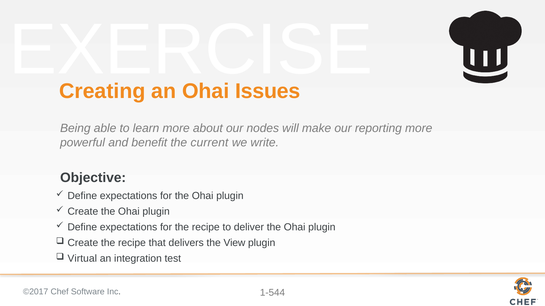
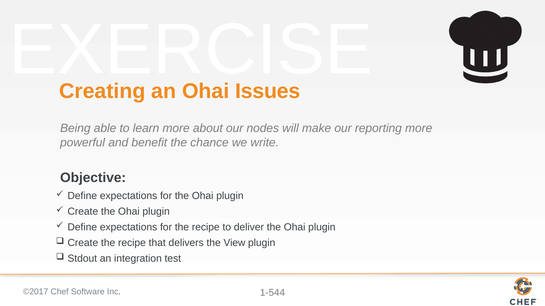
current: current -> chance (210, 143)
Virtual: Virtual -> Stdout (82, 259)
